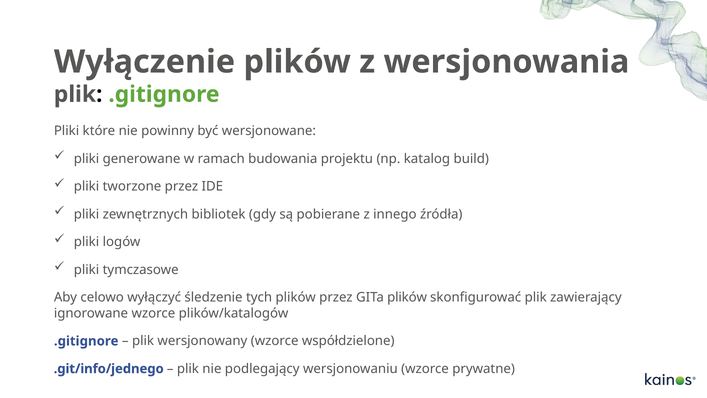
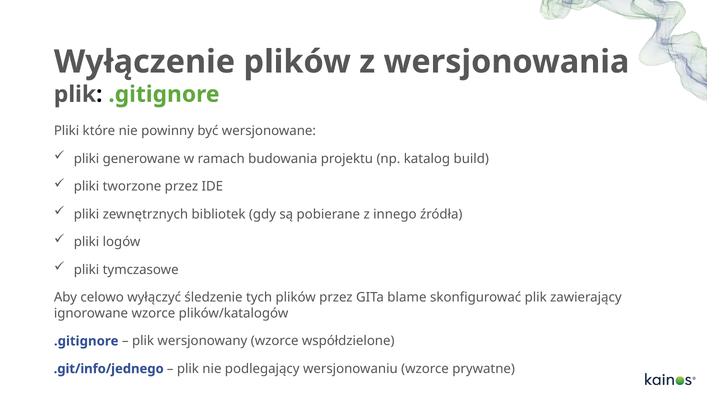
GITa plików: plików -> blame (407, 297)
